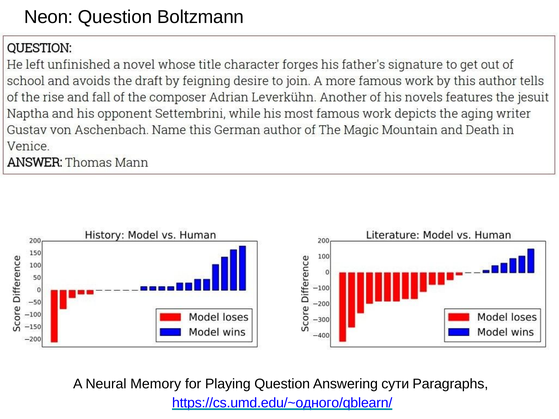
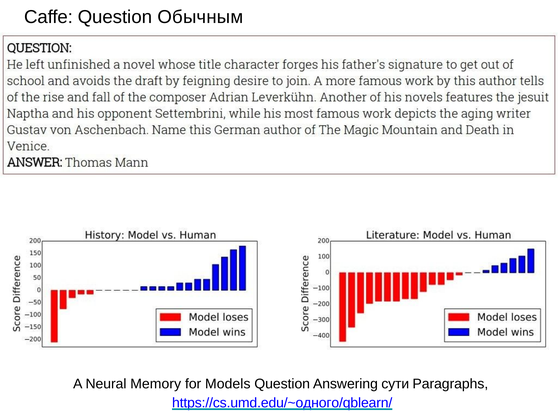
Neon: Neon -> Caffe (49, 17)
Boltzmann: Boltzmann -> Обычным (200, 17)
Playing: Playing -> Models (228, 384)
